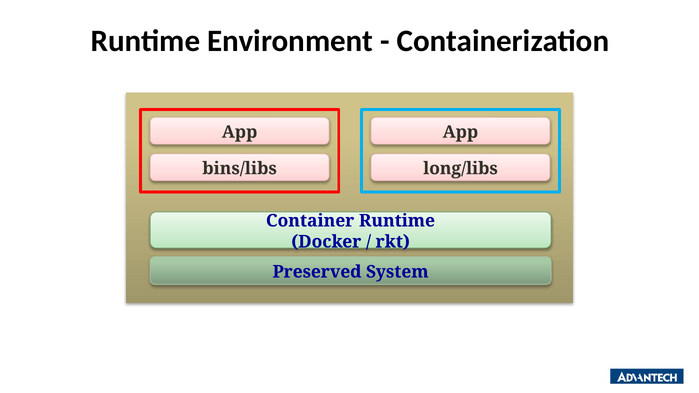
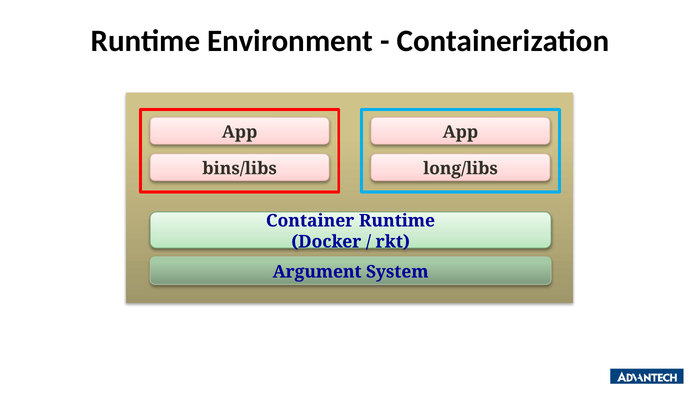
Preserved: Preserved -> Argument (317, 272)
